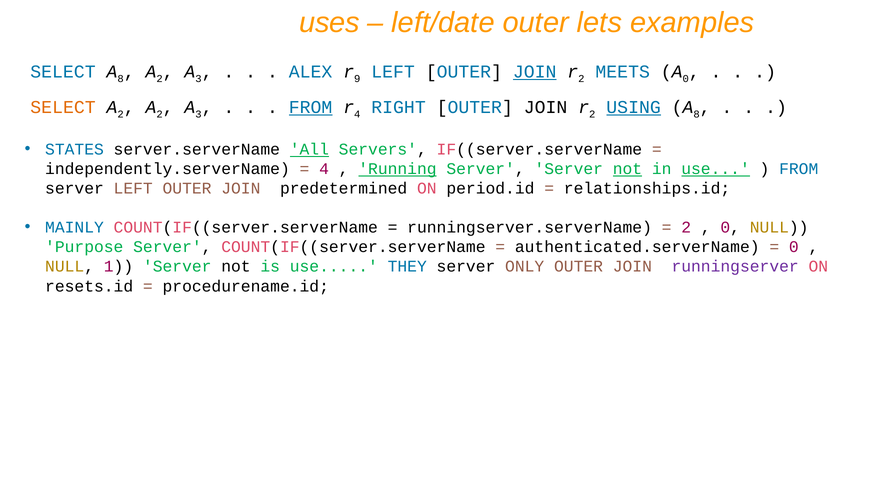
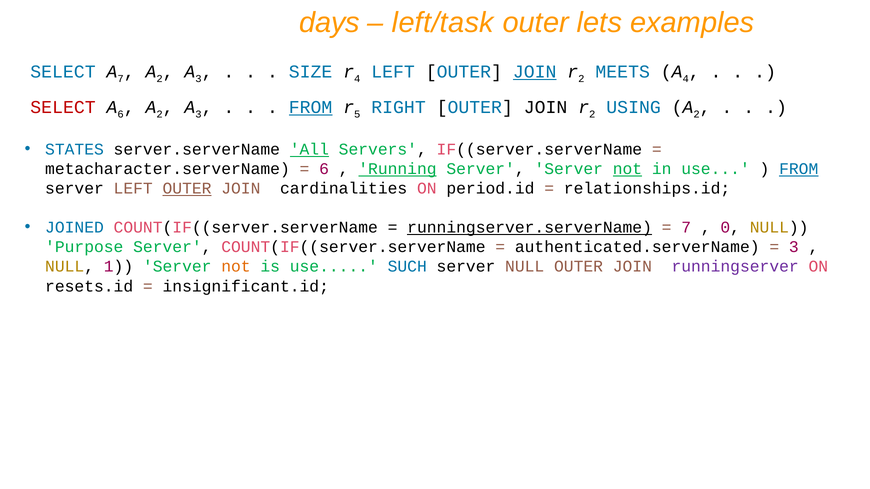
uses: uses -> days (330, 23)
left/date: left/date -> left/task (443, 23)
8: 8 -> 7 (121, 79)
ALEX: ALEX -> SIZE (311, 72)
9: 9 -> 4 (357, 79)
0: 0 -> 4 (686, 79)
SELECT colour: orange -> red (63, 107)
2: 2 -> 6 (121, 114)
4: 4 -> 5 (357, 114)
USING underline: present -> none (634, 107)
8: 8 -> 2 (697, 114)
independently.serverName: independently.serverName -> metacharacter.serverName (167, 169)
4: 4 -> 6 (324, 169)
use underline: present -> none (716, 169)
FROM underline: none -> present (799, 169)
OUTER underline: none -> present (187, 189)
predetermined: predetermined -> cardinalities (344, 189)
MAINLY: MAINLY -> JOINED (74, 228)
runningserver.serverName underline: none -> present (530, 228)
2: 2 -> 7 (686, 228)
0: 0 -> 3 (794, 247)
not colour: black -> orange (236, 267)
THEY: THEY -> SUCH (407, 267)
server ONLY: ONLY -> NULL (525, 267)
procedurename.id: procedurename.id -> insignificant.id (246, 286)
